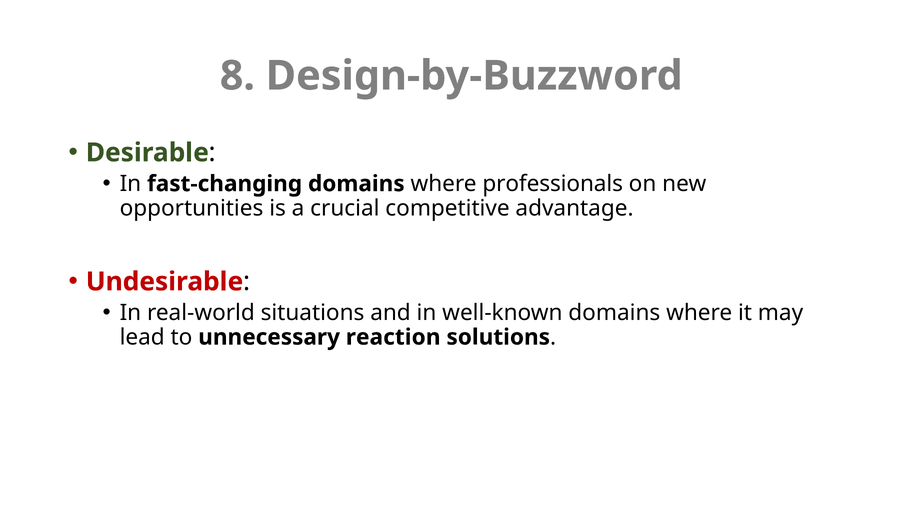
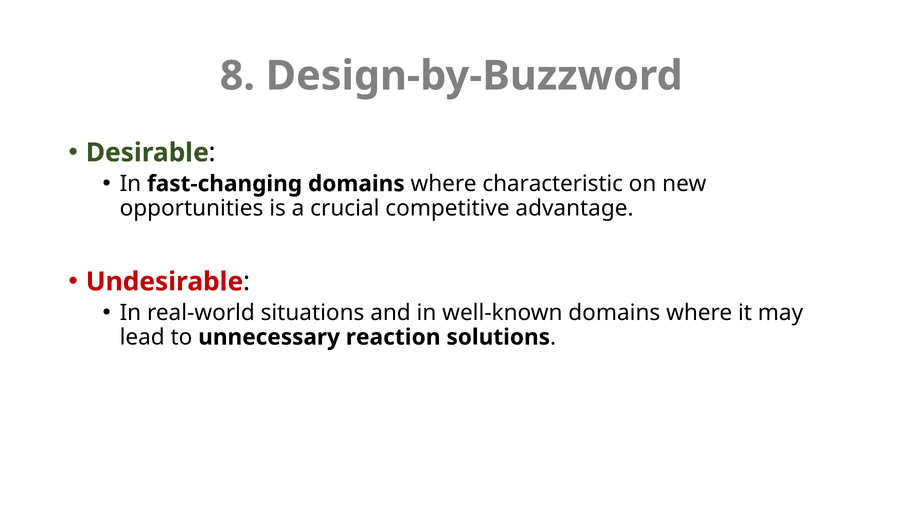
professionals: professionals -> characteristic (553, 184)
